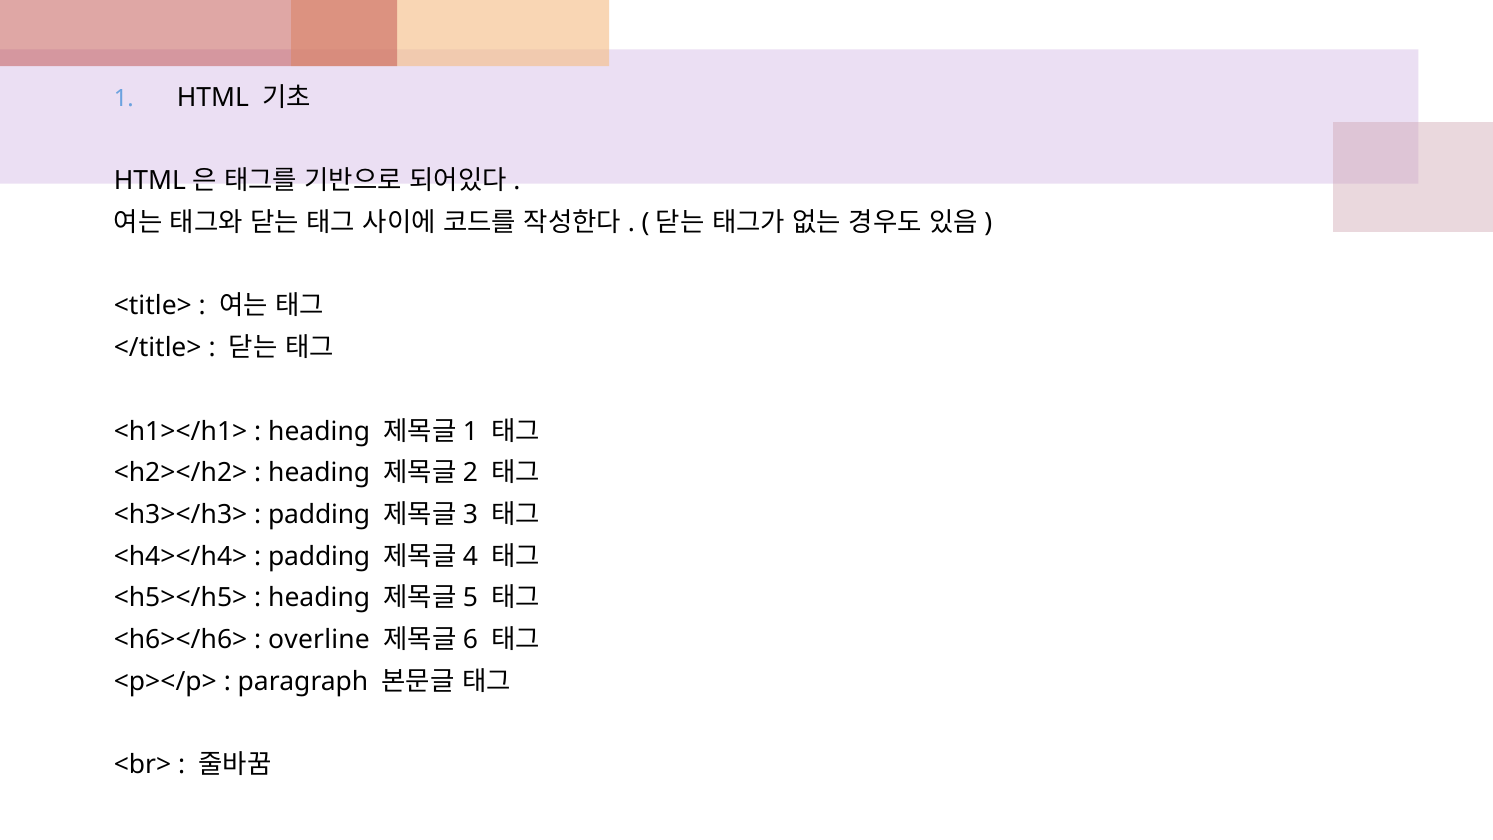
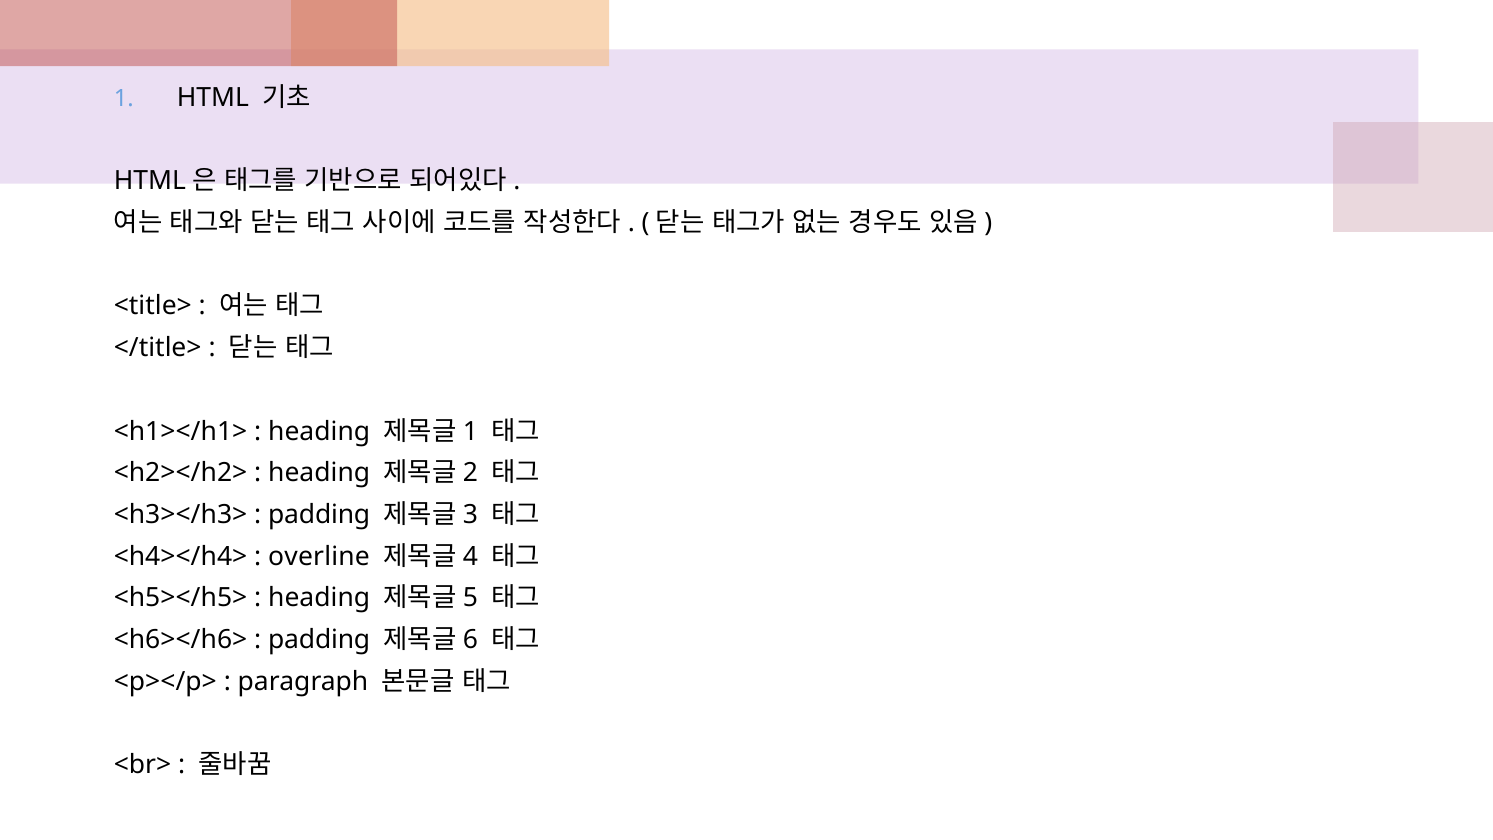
padding: padding -> overline (319, 556)
overline: overline -> padding (319, 640)
